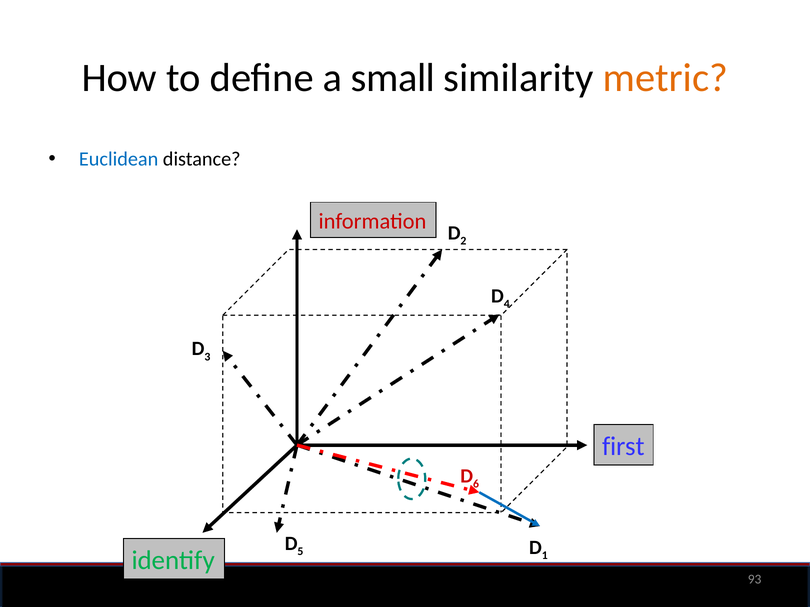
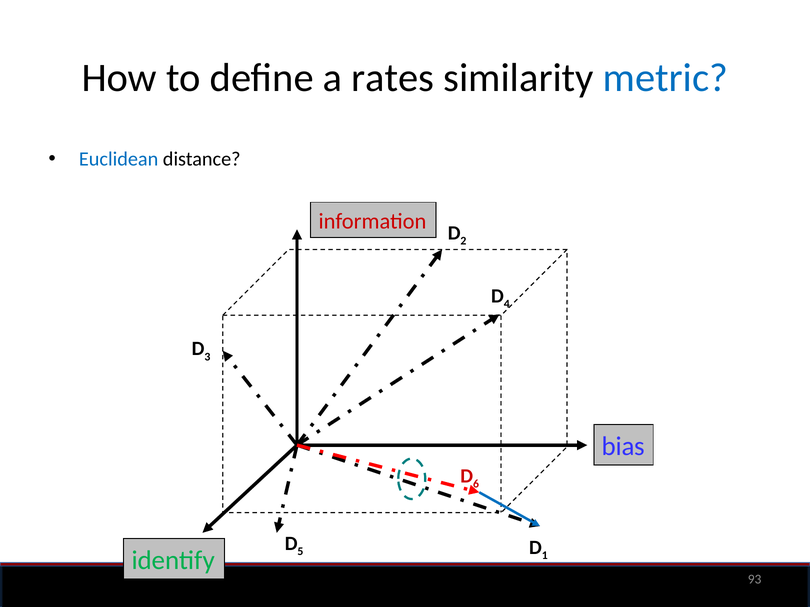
small: small -> rates (393, 78)
metric colour: orange -> blue (665, 78)
first: first -> bias (623, 447)
